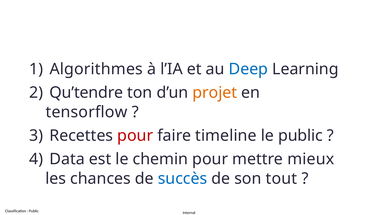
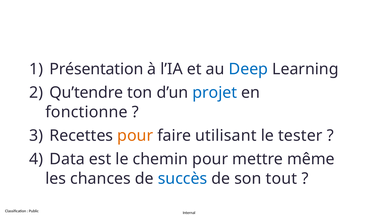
Algorithmes: Algorithmes -> Présentation (96, 69)
projet colour: orange -> blue (215, 93)
tensorflow: tensorflow -> fonctionne (86, 112)
pour colour: red -> orange (135, 136)
timeline: timeline -> utilisant (226, 136)
le public: public -> tester (300, 136)
mieux: mieux -> même (311, 159)
